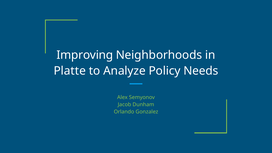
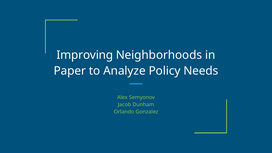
Platte: Platte -> Paper (70, 71)
